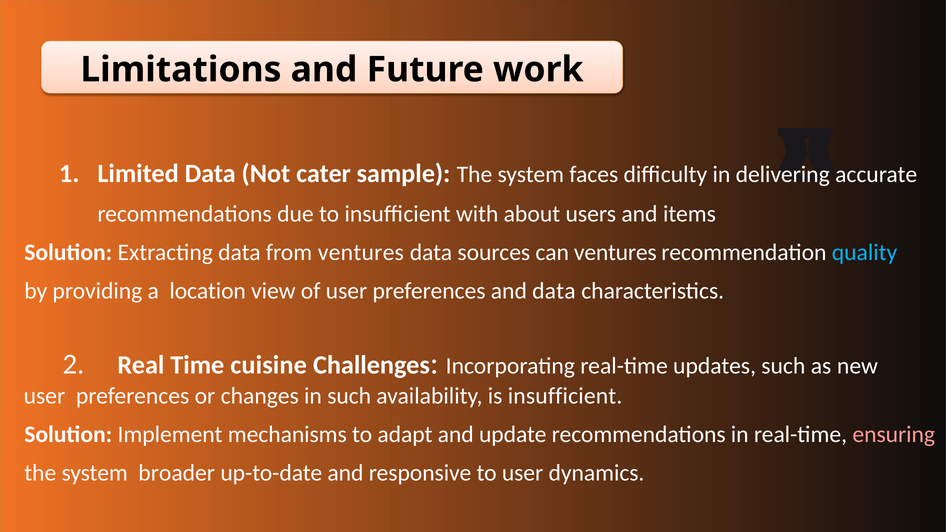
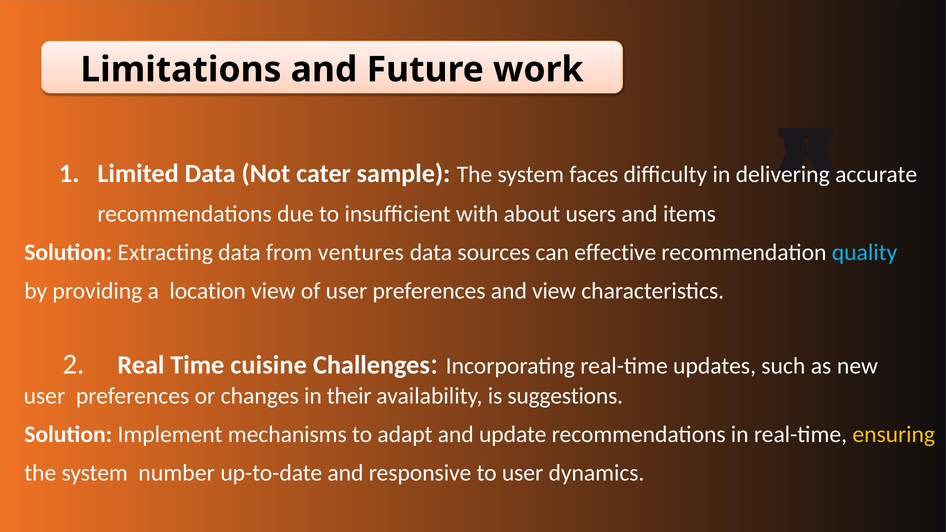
can ventures: ventures -> effective (615, 253)
and data: data -> view (554, 291)
in such: such -> their (349, 396)
is insufficient: insufficient -> suggestions (565, 396)
ensuring colour: pink -> yellow (894, 435)
broader: broader -> number (177, 473)
